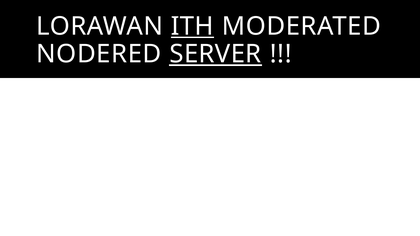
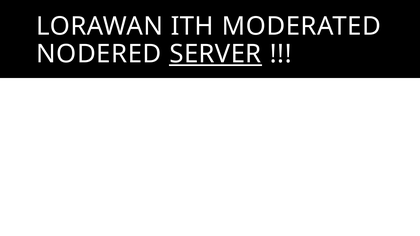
ITH underline: present -> none (192, 26)
